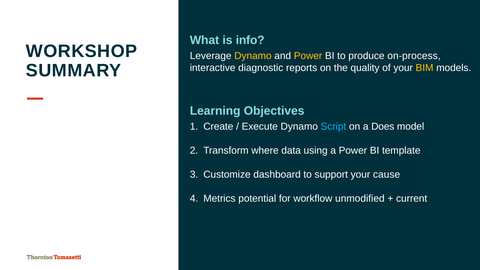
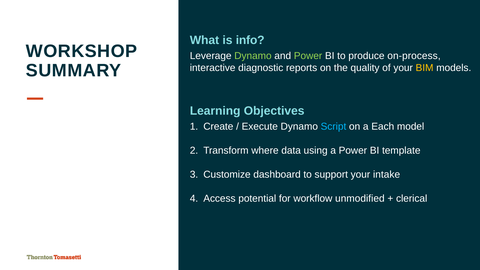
Dynamo colour: yellow -> light green (253, 56)
Power colour: yellow -> light green (308, 56)
Does: Does -> Each (383, 127)
cause: cause -> intake (387, 175)
Metrics: Metrics -> Access (219, 199)
current: current -> clerical (412, 199)
